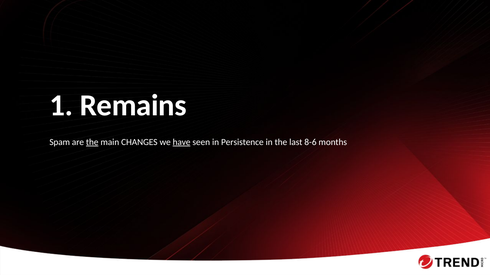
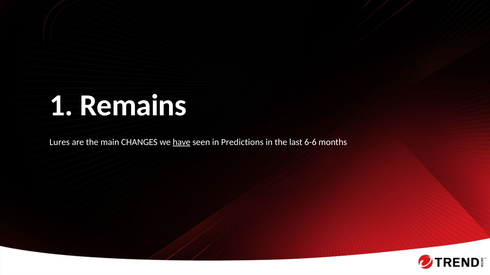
Spam: Spam -> Lures (60, 142)
the underline: present -> none (92, 142)
Persistence: Persistence -> Predictions (242, 142)
8-6: 8-6 -> 6-6 (310, 142)
